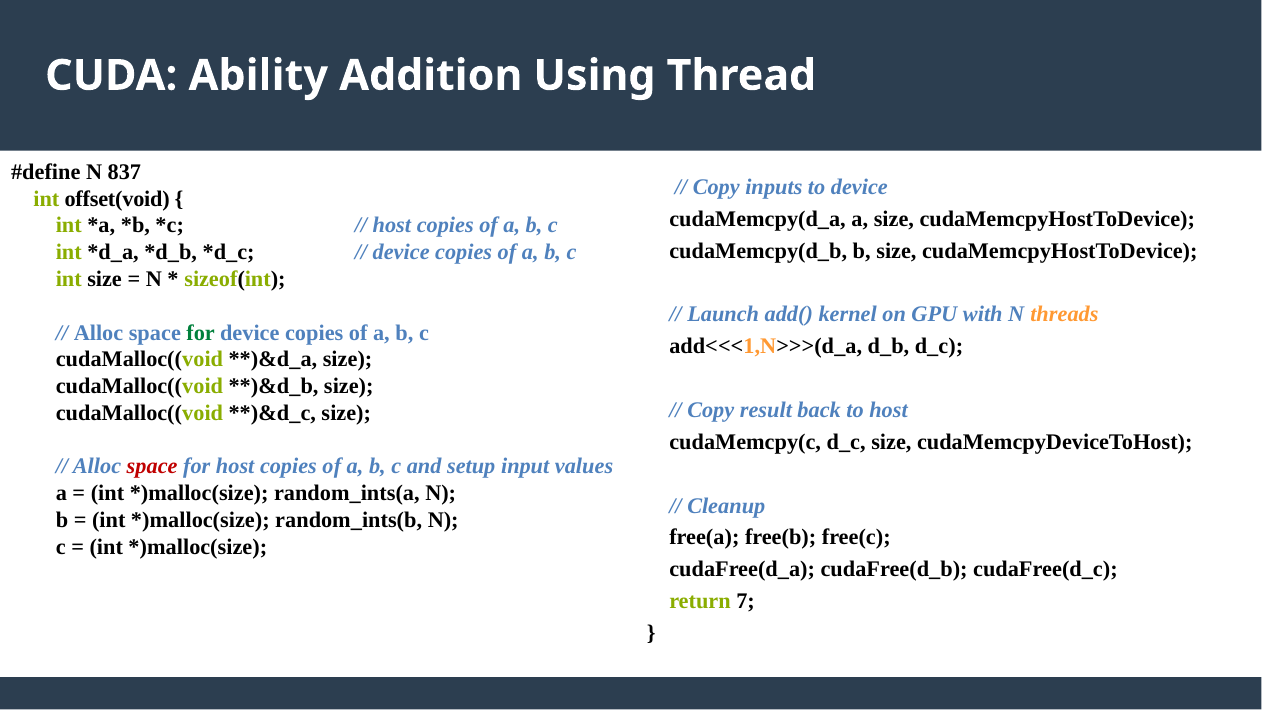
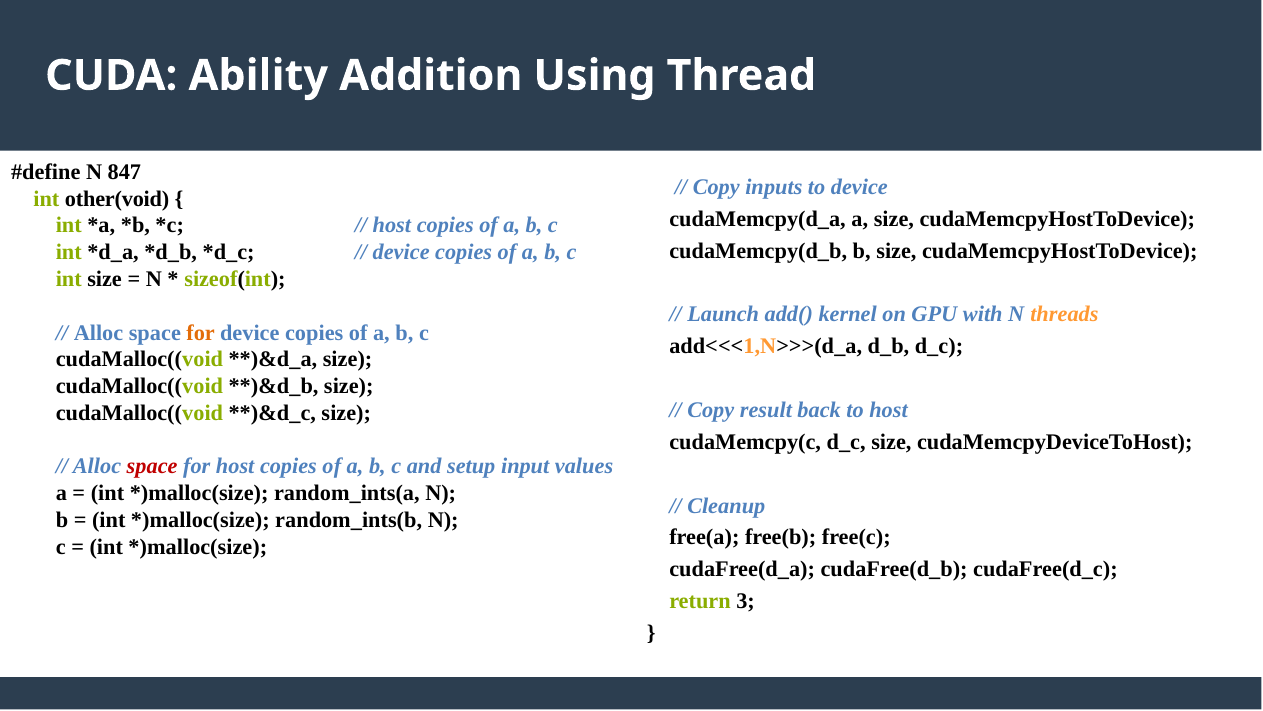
837: 837 -> 847 (124, 172)
offset(void: offset(void -> other(void (117, 199)
for colour: green -> orange (201, 332)
7: 7 -> 3 (746, 601)
